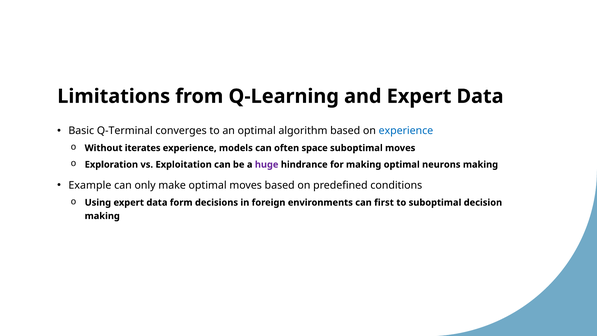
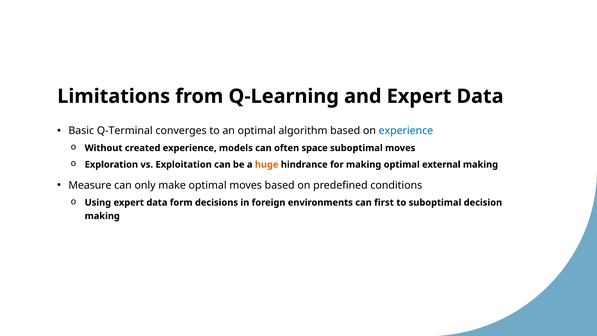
iterates: iterates -> created (143, 148)
huge colour: purple -> orange (267, 164)
neurons: neurons -> external (441, 164)
Example: Example -> Measure (90, 185)
